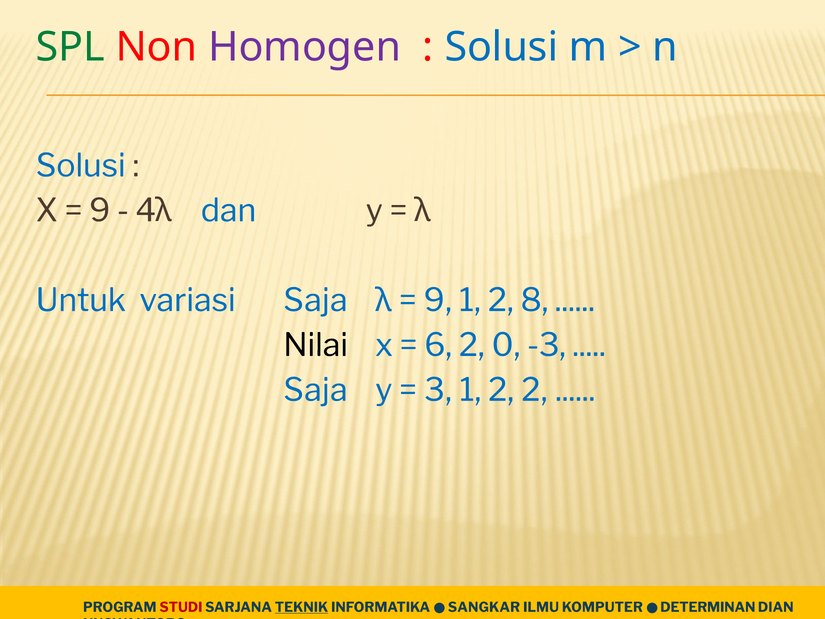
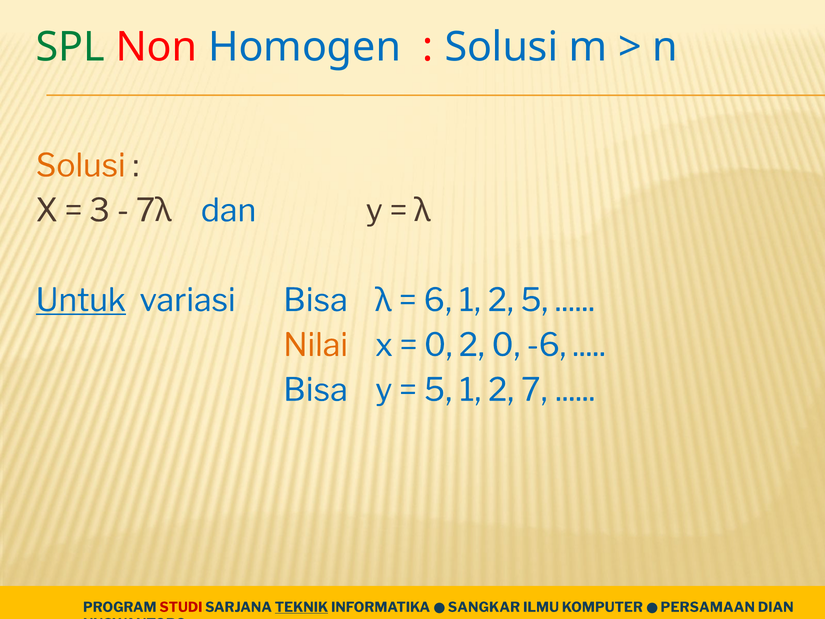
Homogen colour: purple -> blue (305, 47)
Solusi colour: blue -> orange (81, 166)
9: 9 -> 3 (100, 211)
4: 4 -> 7 (146, 211)
Untuk underline: none -> present (81, 300)
variasi Saja: Saja -> Bisa (316, 300)
9: 9 -> 6 (438, 300)
2 8: 8 -> 5 (534, 300)
Nilai colour: black -> orange (316, 345)
6: 6 -> 0 (438, 345)
-3: -3 -> -6 (546, 345)
Saja: Saja -> Bisa (316, 390)
3: 3 -> 5 (438, 390)
2 2: 2 -> 7 (534, 390)
DETERMINAN: DETERMINAN -> PERSAMAAN (708, 607)
